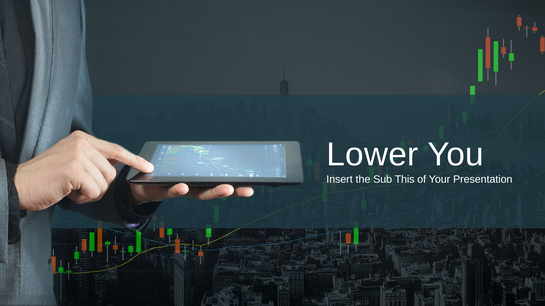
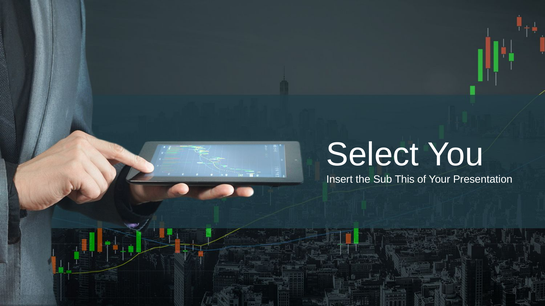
Lower: Lower -> Select (373, 155)
